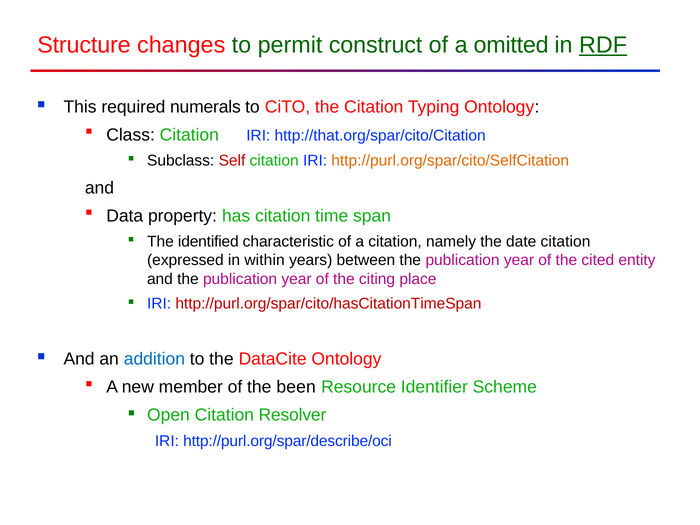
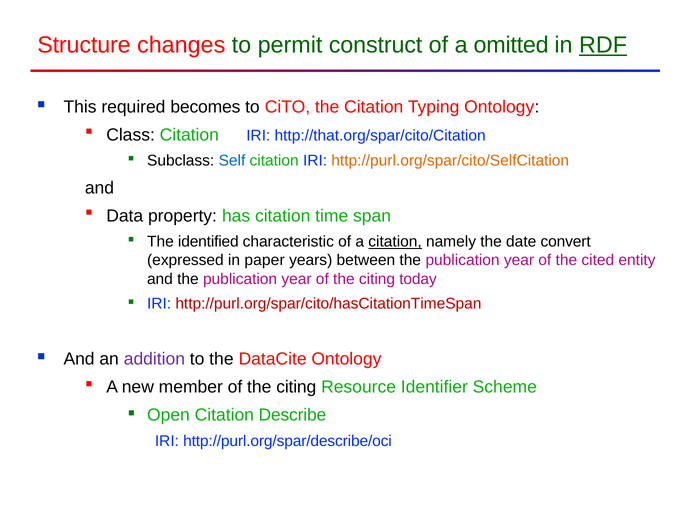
numerals: numerals -> becomes (205, 107)
Self colour: red -> blue (232, 161)
citation underline: none -> present (395, 242)
date citation: citation -> convert (566, 242)
within: within -> paper (265, 260)
place: place -> today (418, 279)
addition colour: blue -> purple (154, 359)
member of the been: been -> citing (296, 387)
Resolver: Resolver -> Describe (292, 415)
